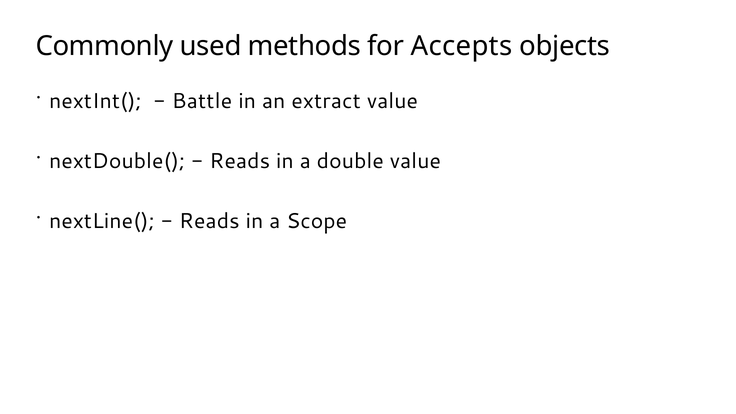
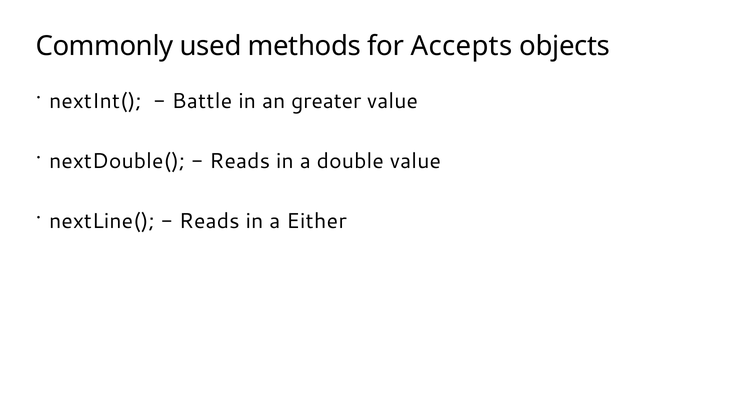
extract: extract -> greater (326, 101)
Scope: Scope -> Either (317, 221)
